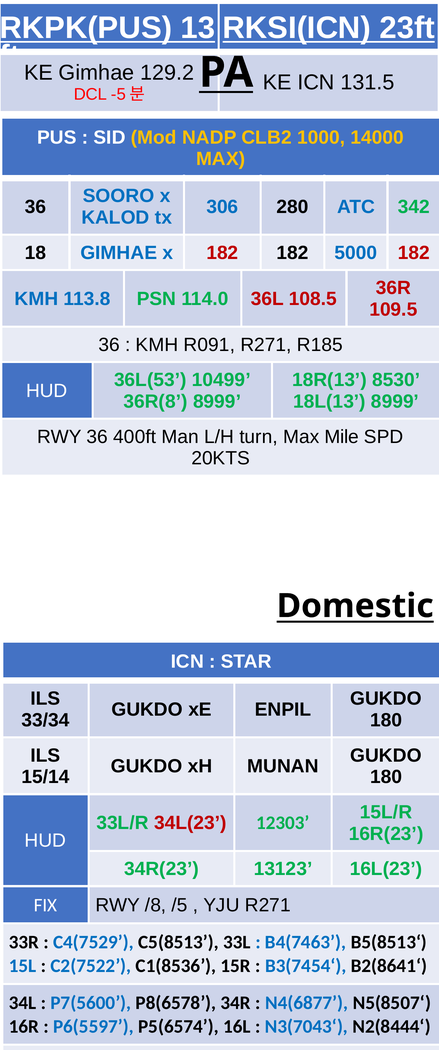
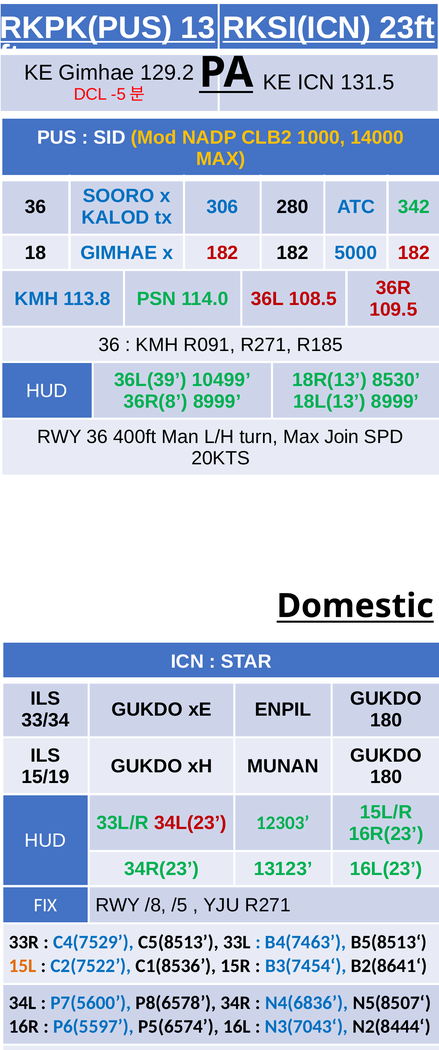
36L(53: 36L(53 -> 36L(39 (150, 380)
Mile: Mile -> Join (342, 437)
15/14: 15/14 -> 15/19 (45, 777)
15L colour: blue -> orange (23, 966)
N4(6877: N4(6877 -> N4(6836 (307, 1003)
